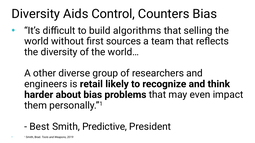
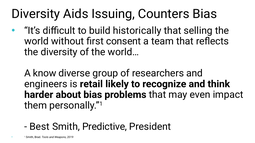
Control: Control -> Issuing (113, 14)
algorithms: algorithms -> historically (137, 31)
sources: sources -> consent (124, 41)
other: other -> know (45, 74)
